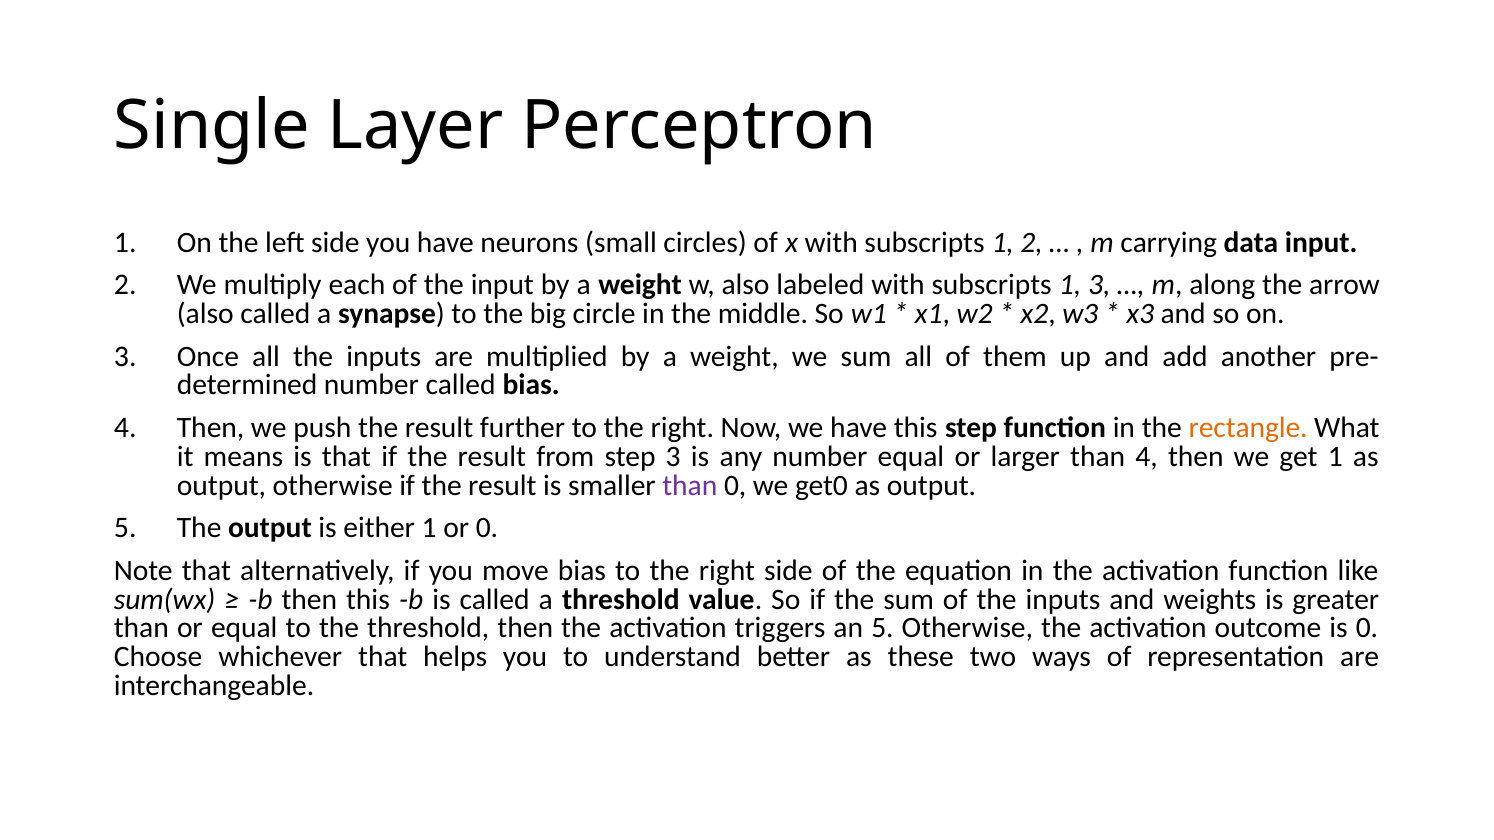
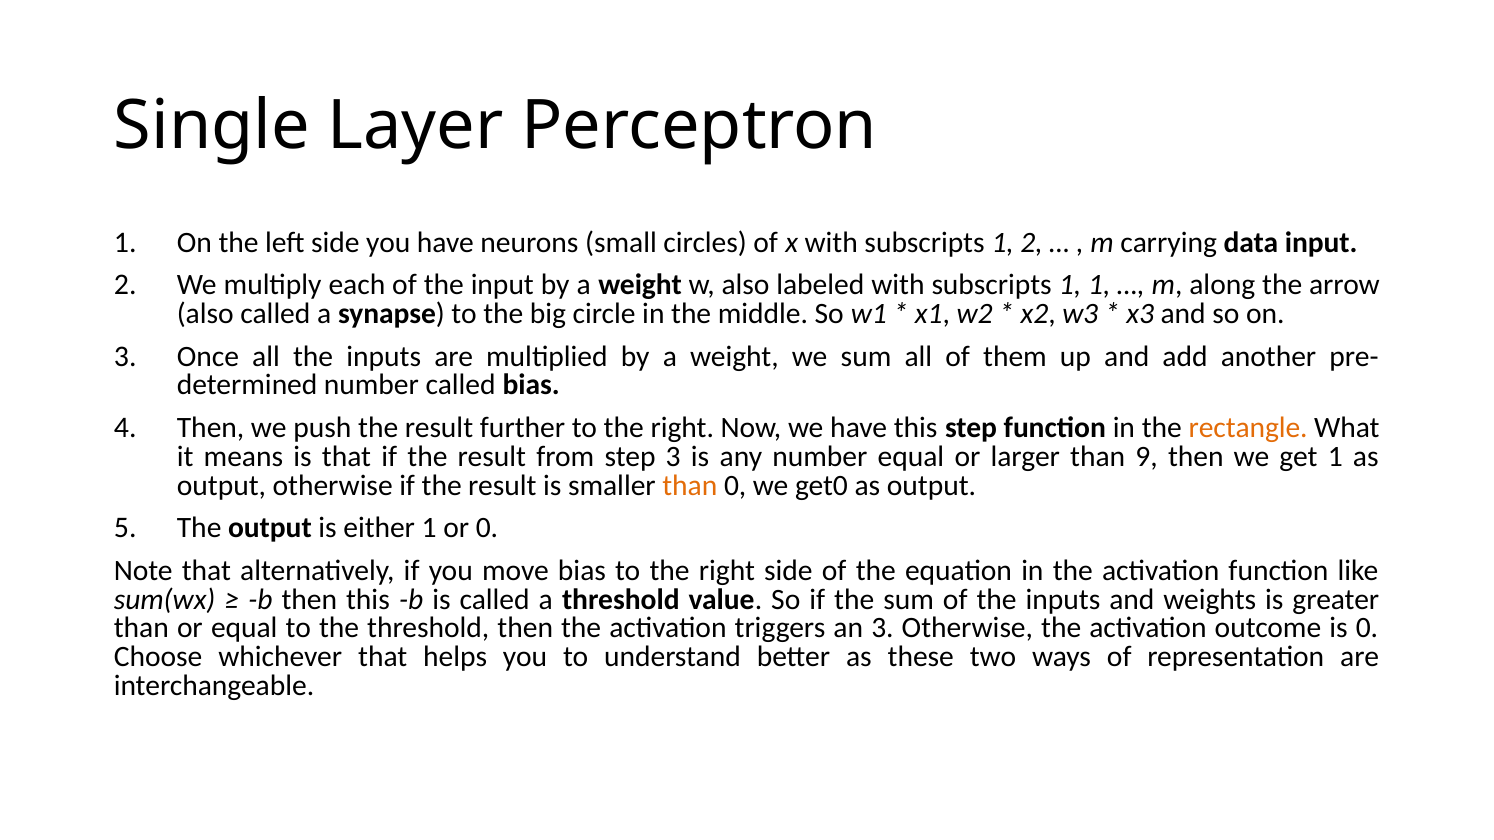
1 3: 3 -> 1 (1099, 285)
than 4: 4 -> 9 (1147, 457)
than colour: purple -> orange (690, 486)
an 5: 5 -> 3 (882, 628)
